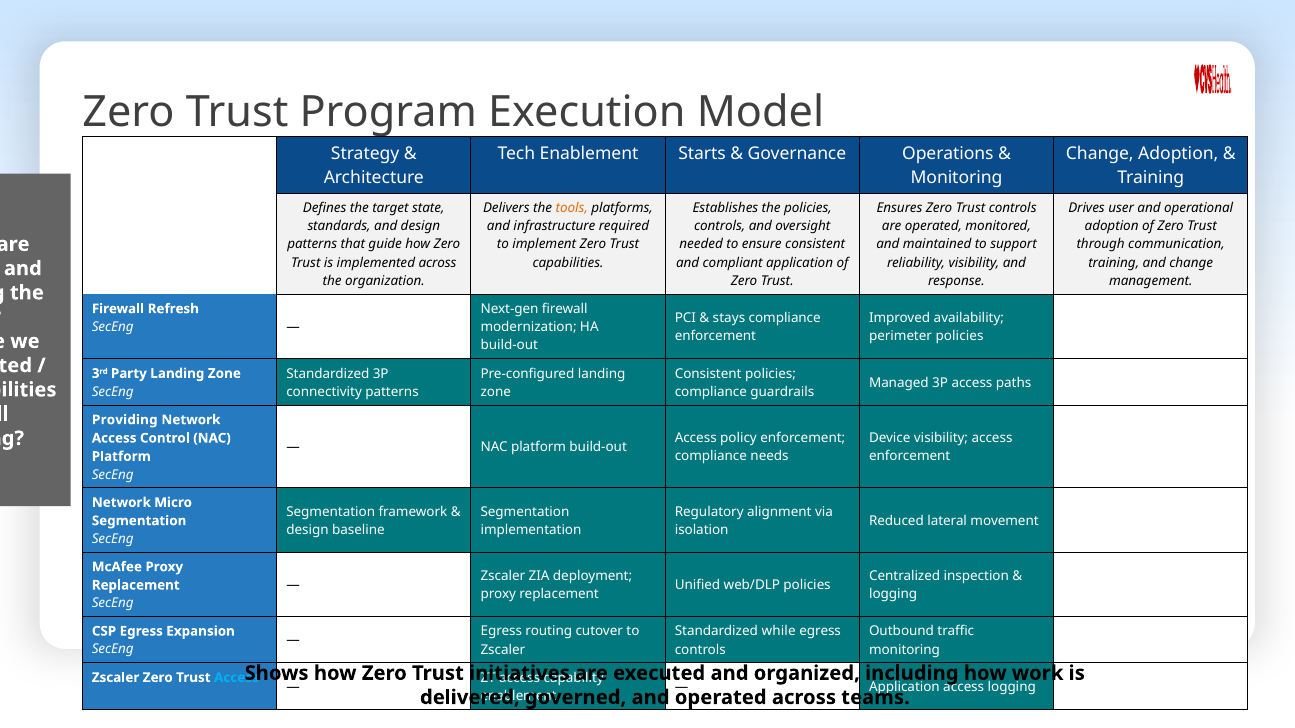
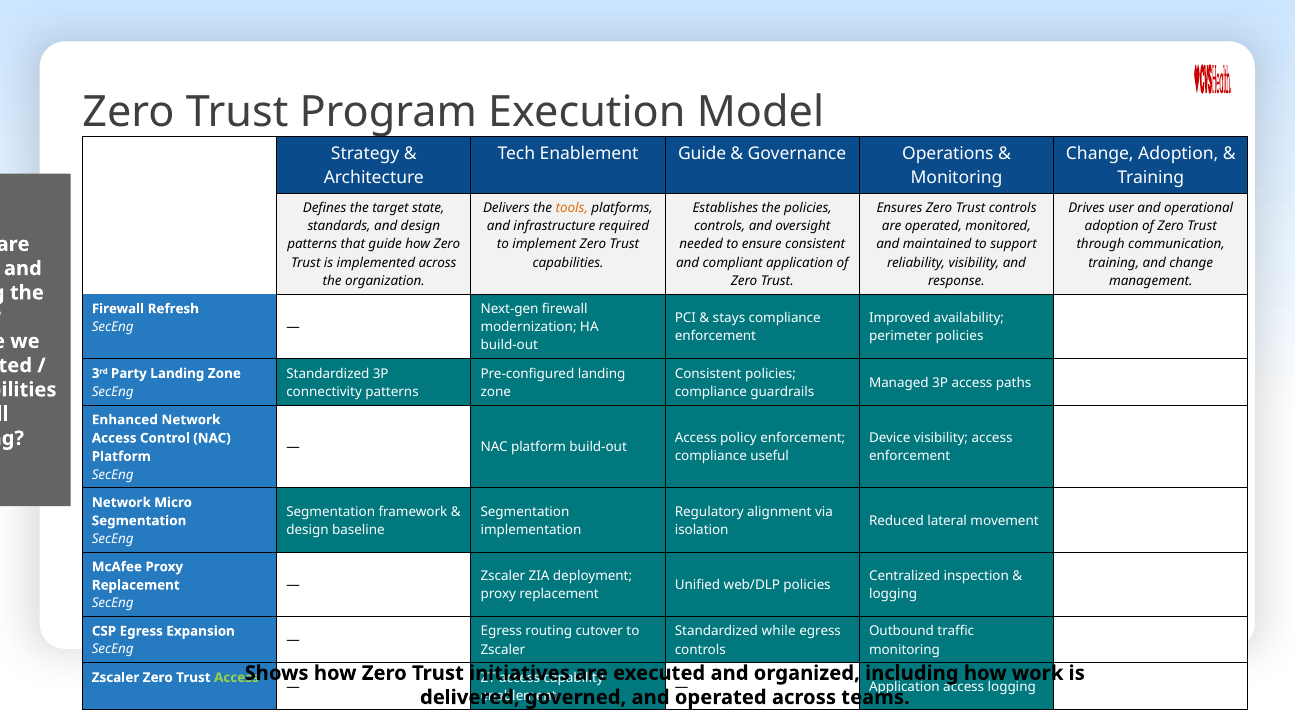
Enablement Starts: Starts -> Guide (702, 154)
Providing: Providing -> Enhanced (125, 420)
needs: needs -> useful (770, 457)
Access colour: light blue -> light green (236, 678)
